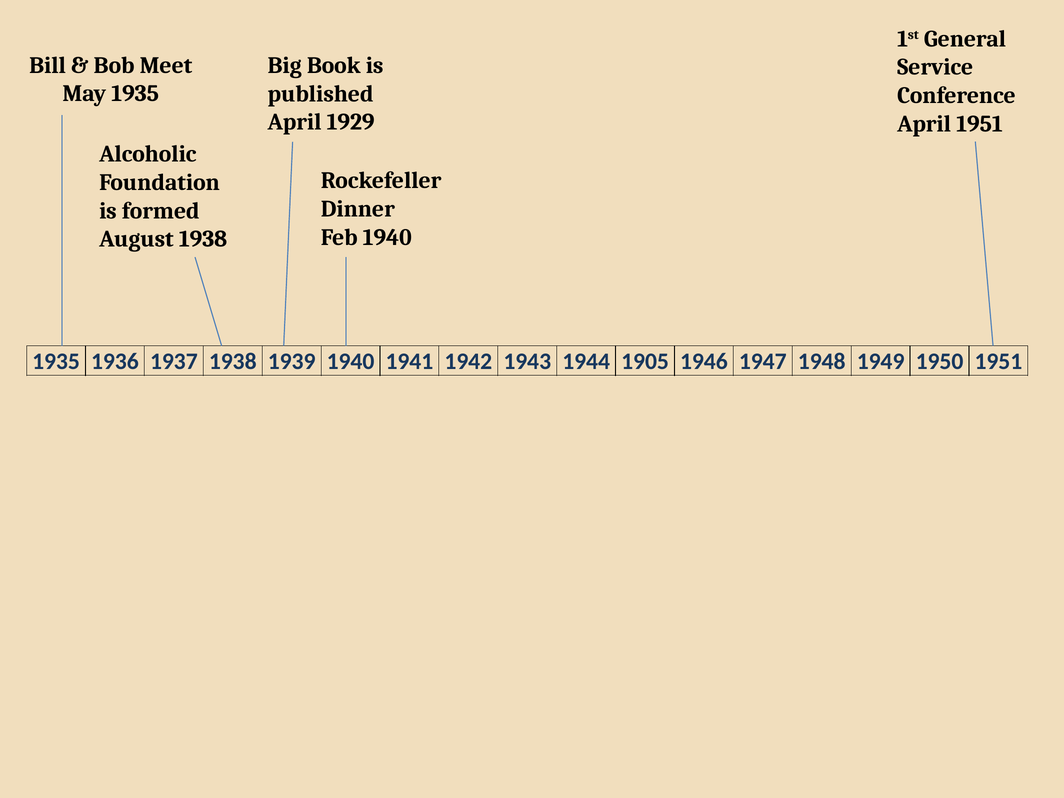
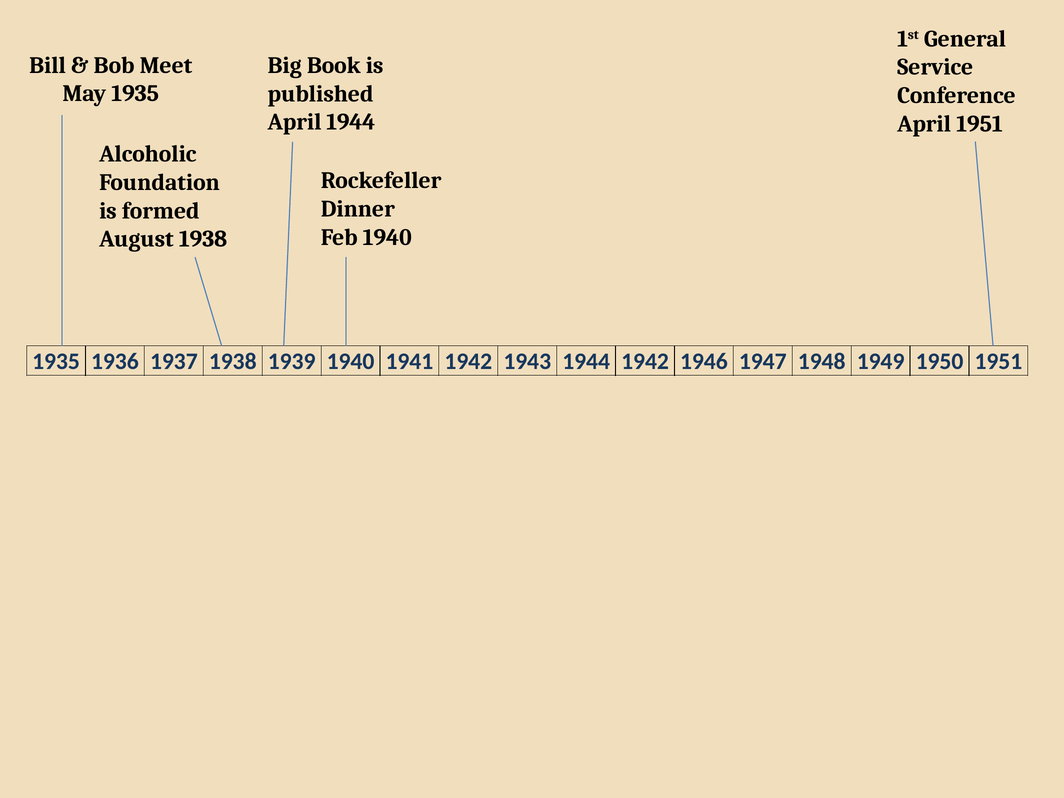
April 1929: 1929 -> 1944 (351, 122)
1944 1905: 1905 -> 1942 (645, 361)
